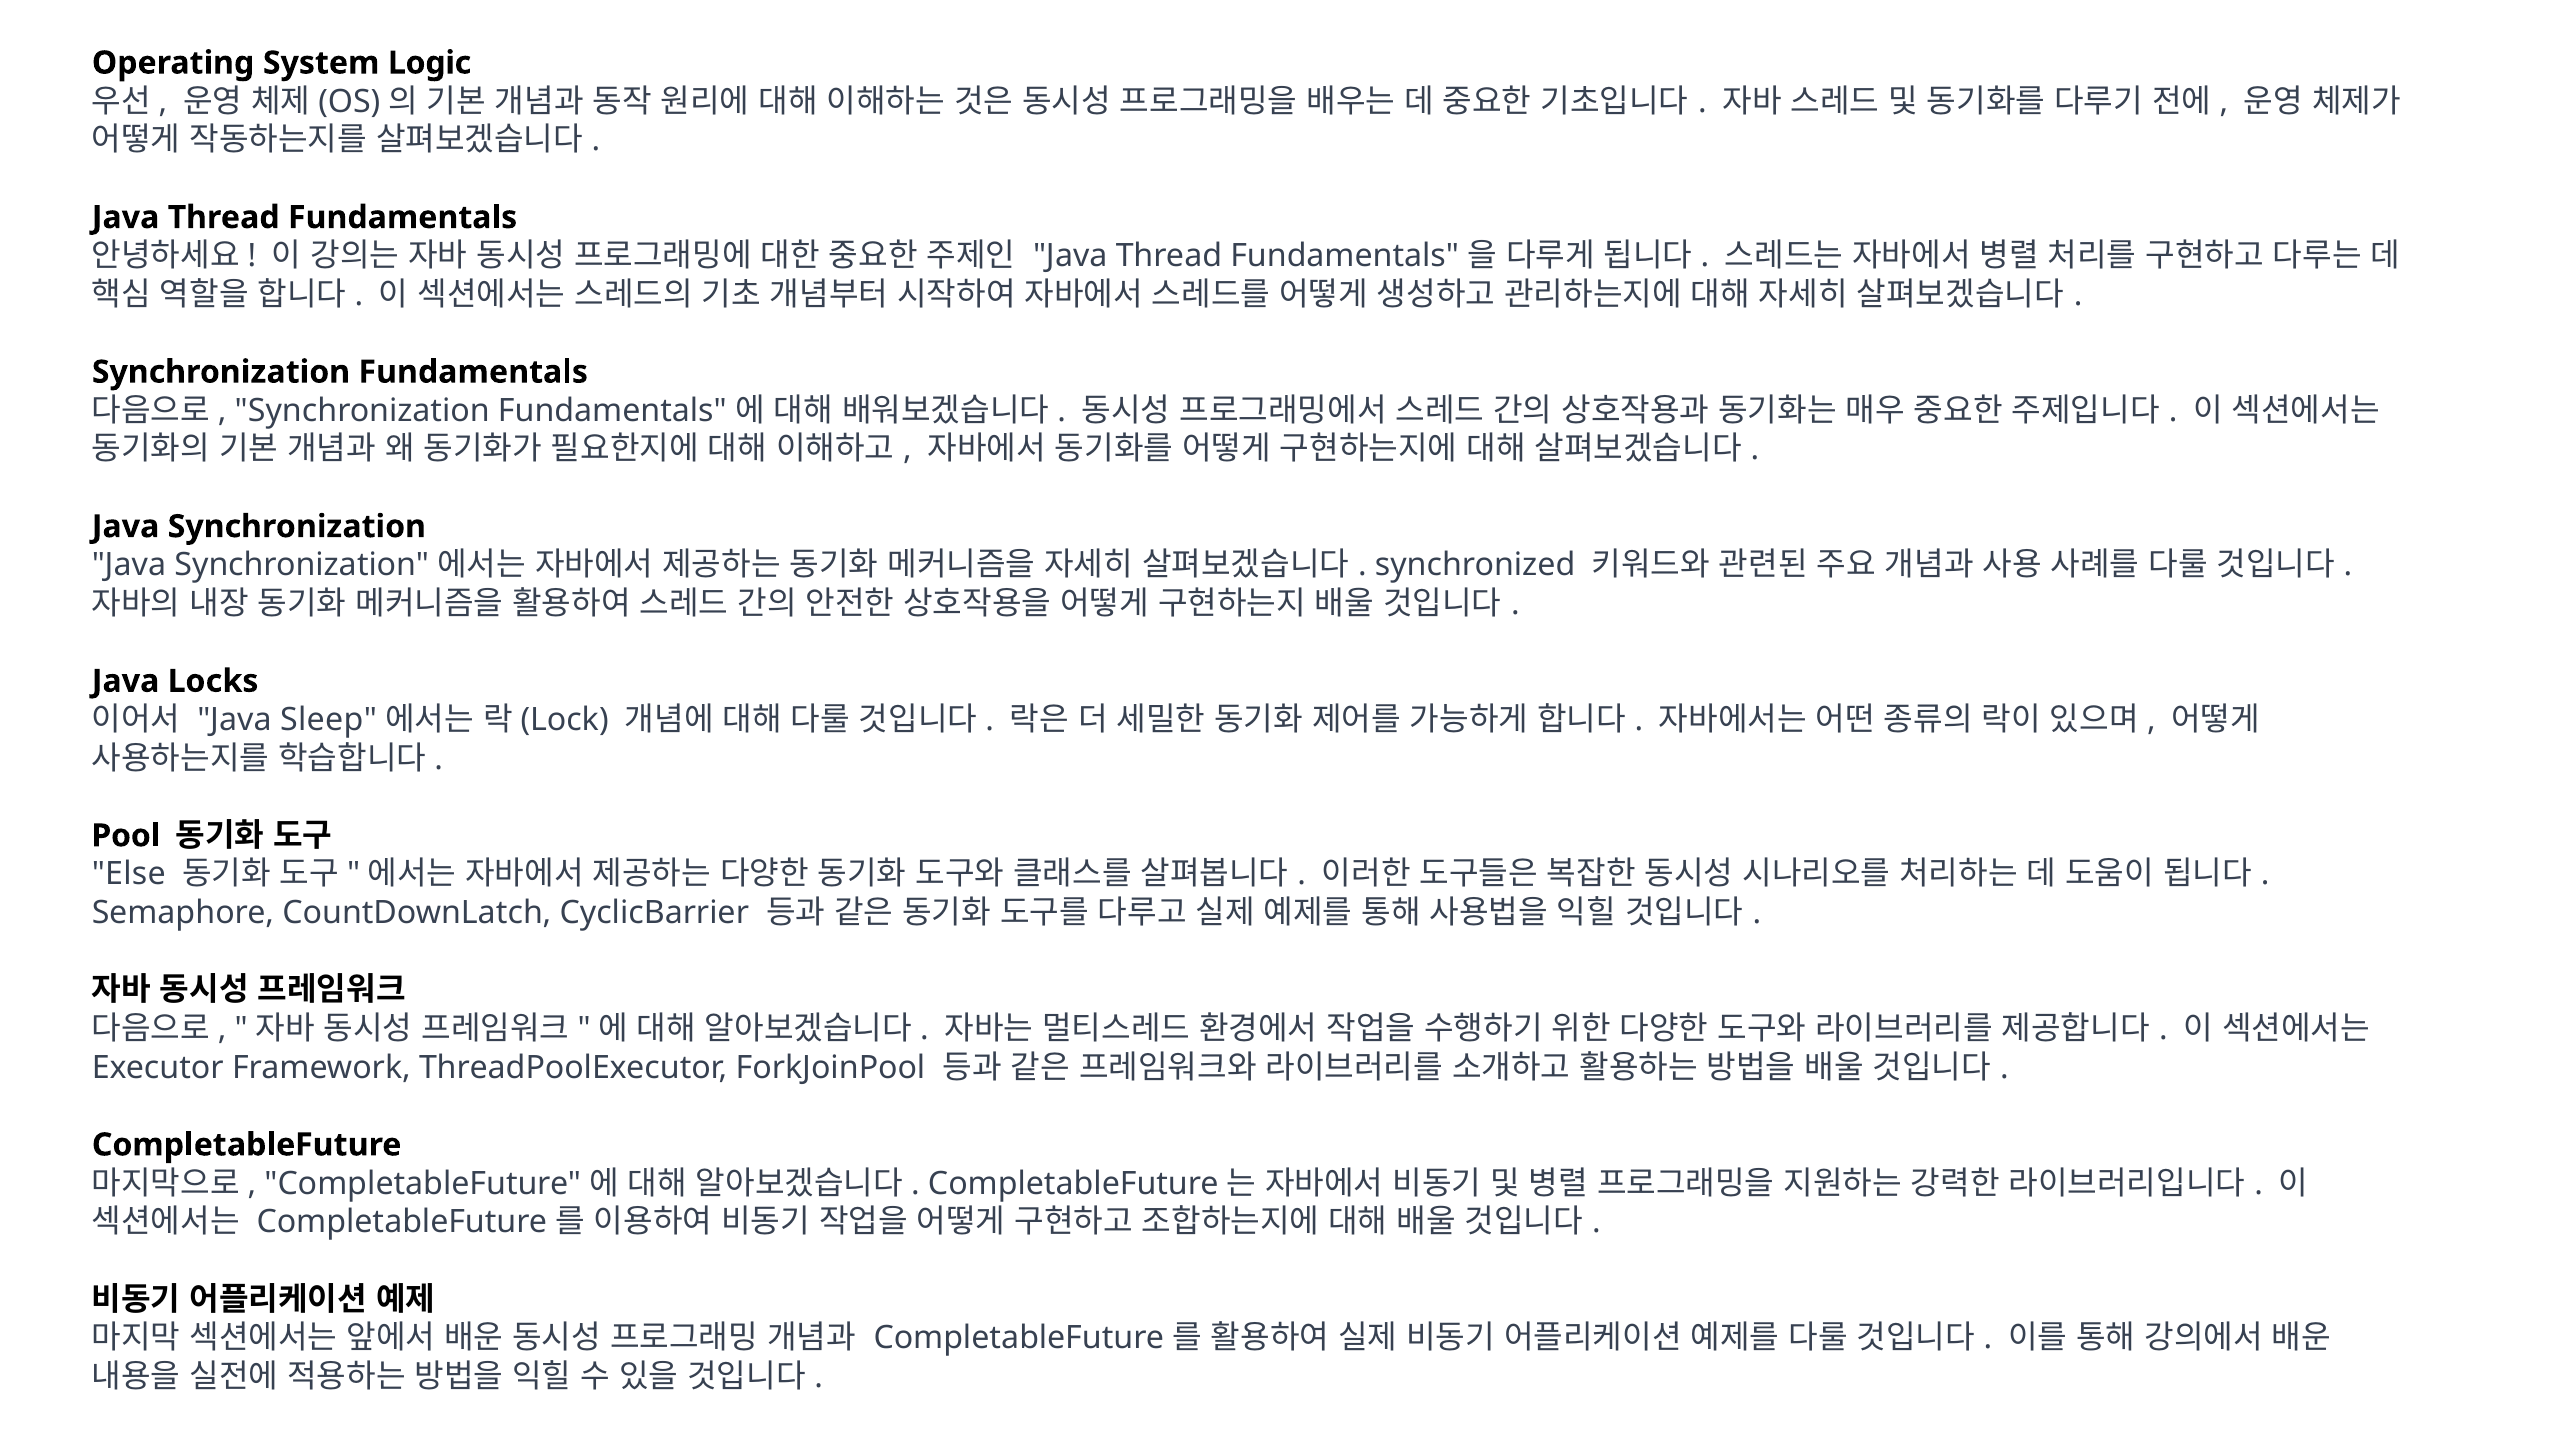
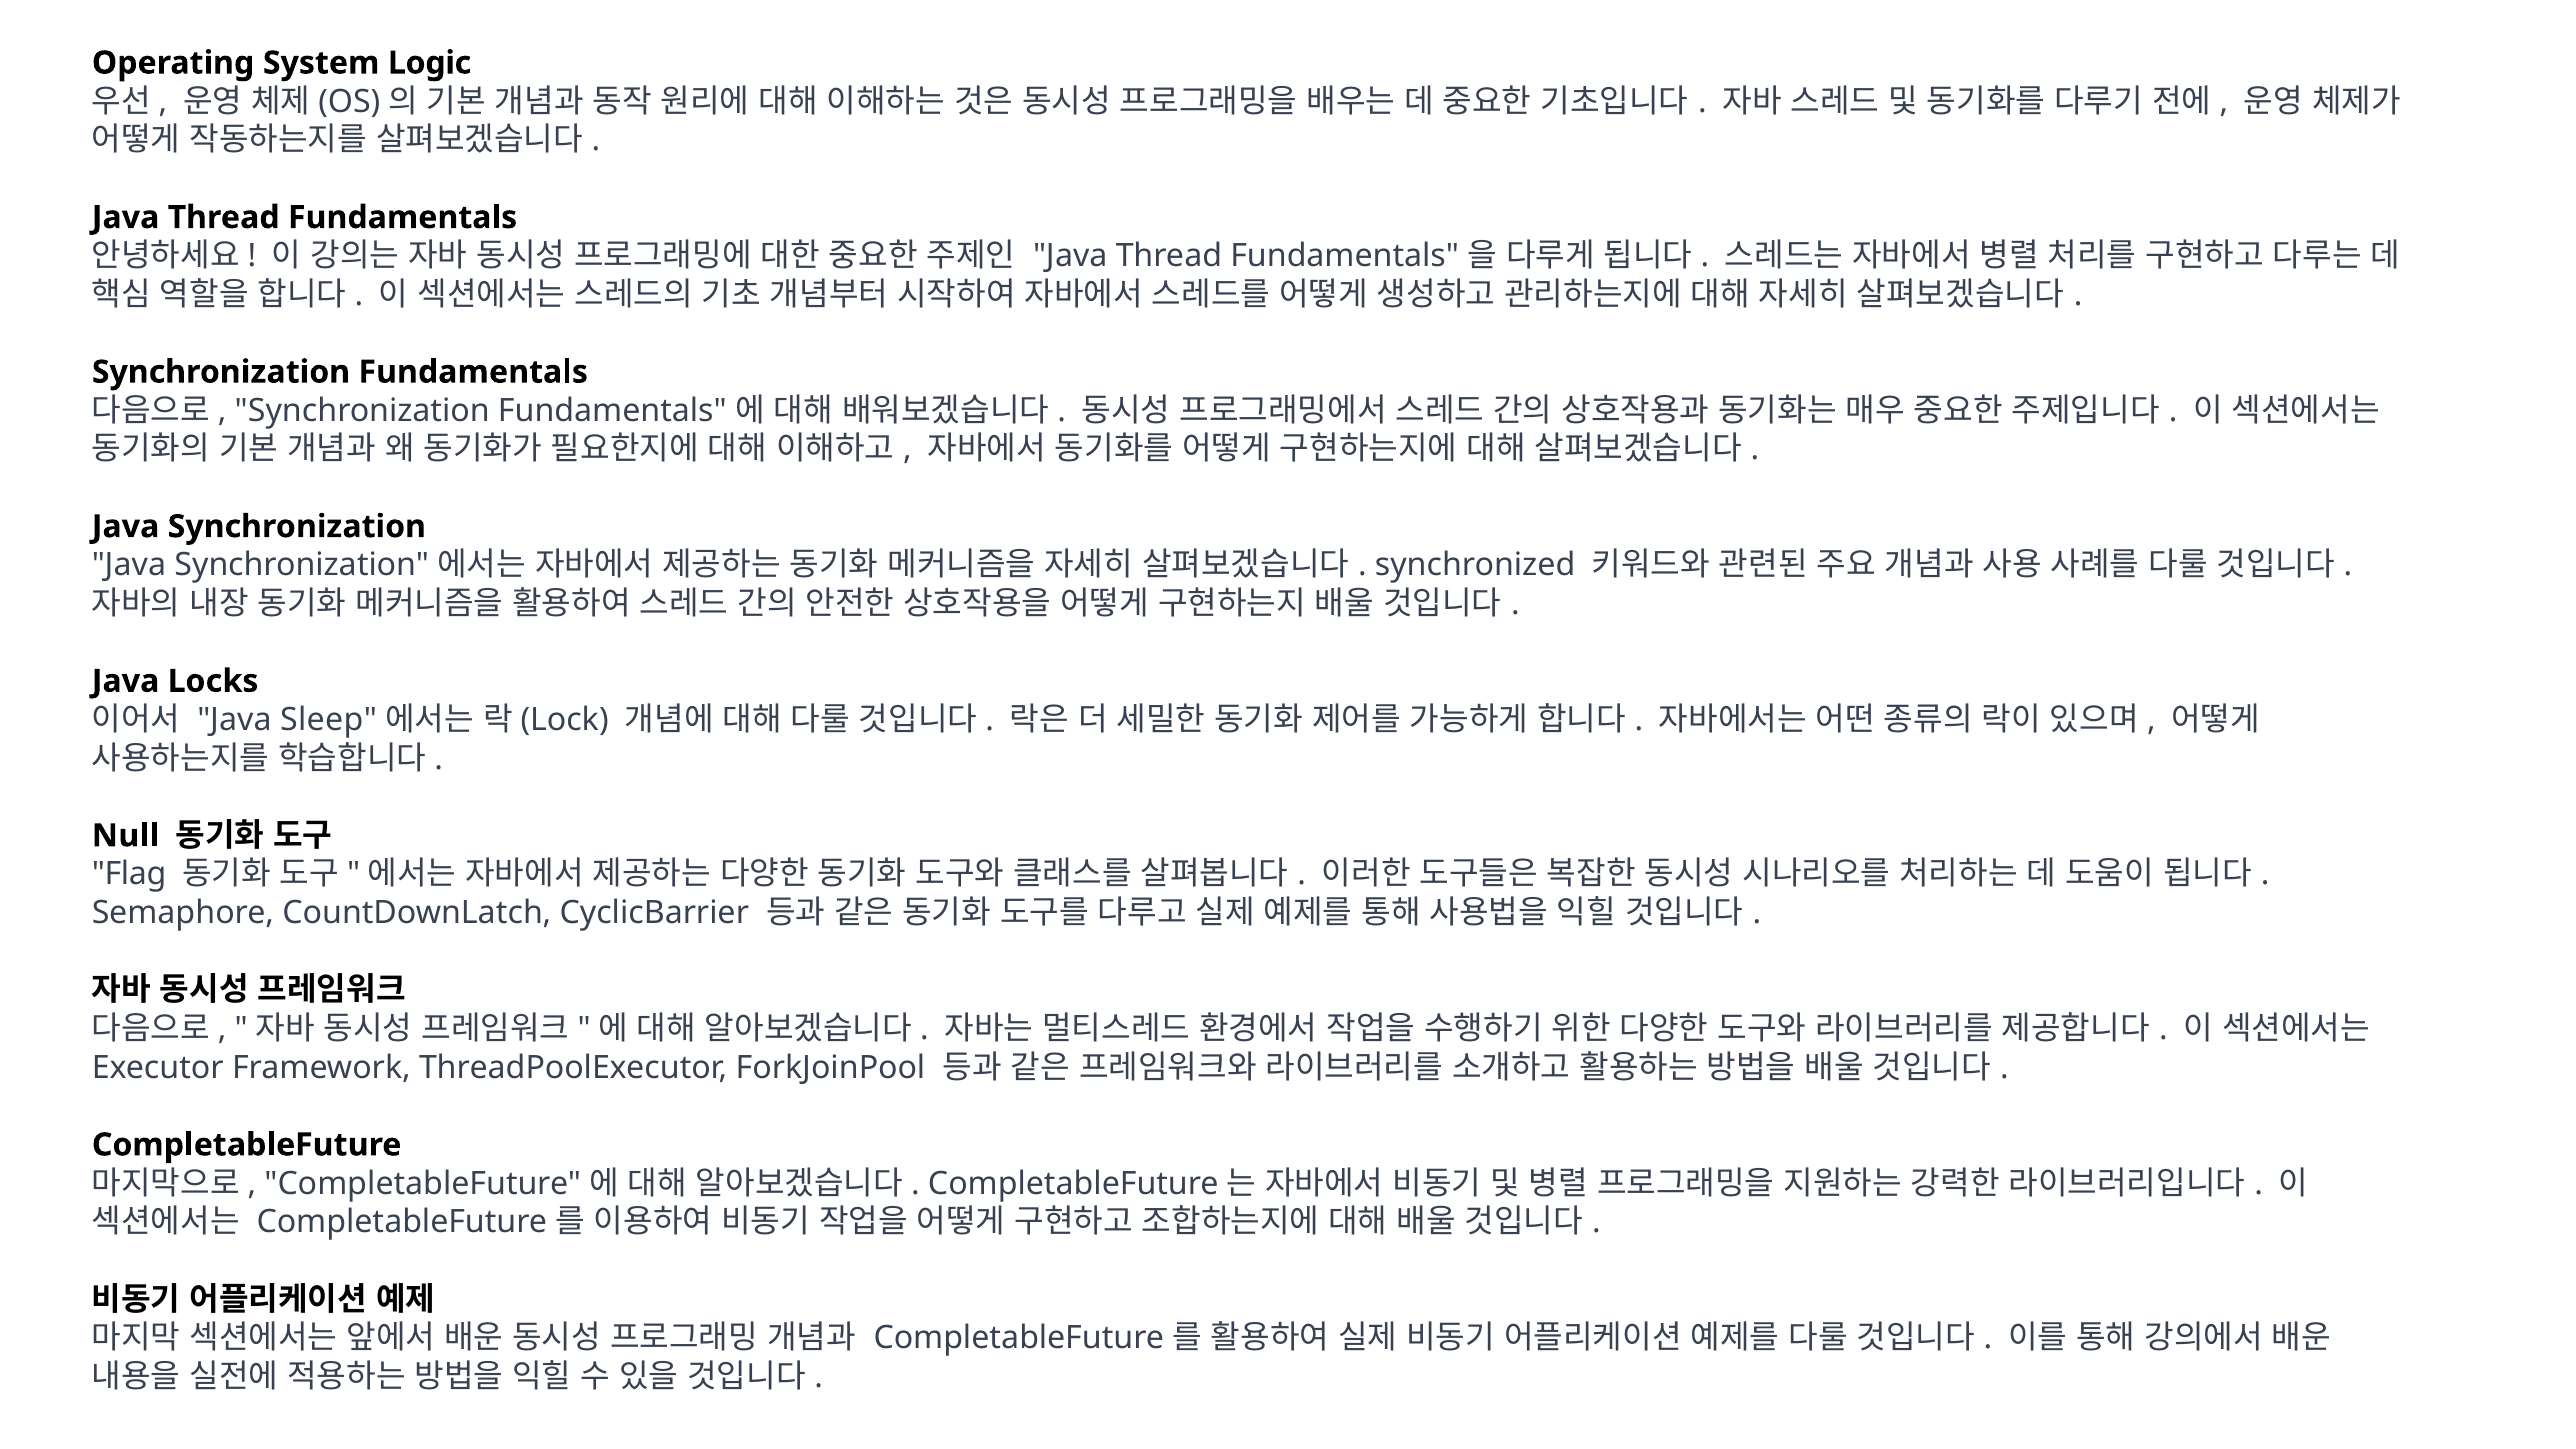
Pool: Pool -> Null (125, 836)
Else: Else -> Flag (129, 874)
